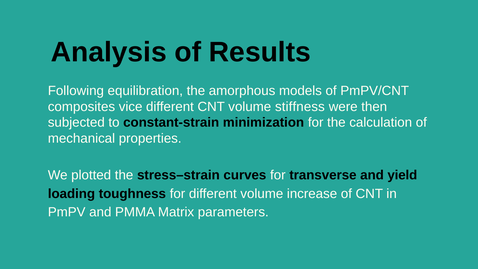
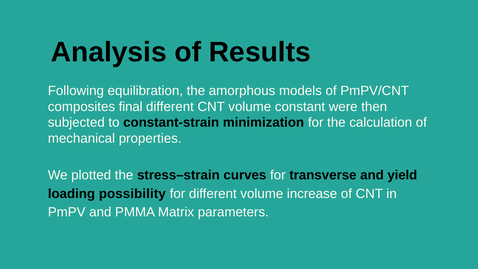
vice: vice -> final (131, 107)
stiffness: stiffness -> constant (300, 107)
toughness: toughness -> possibility (132, 194)
